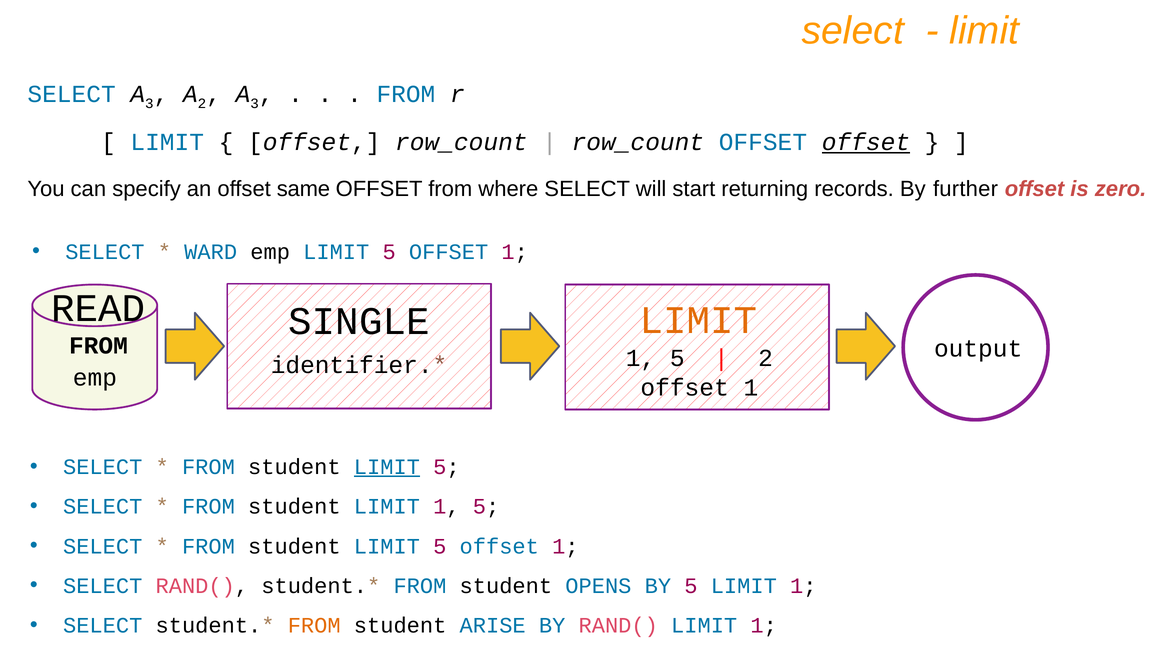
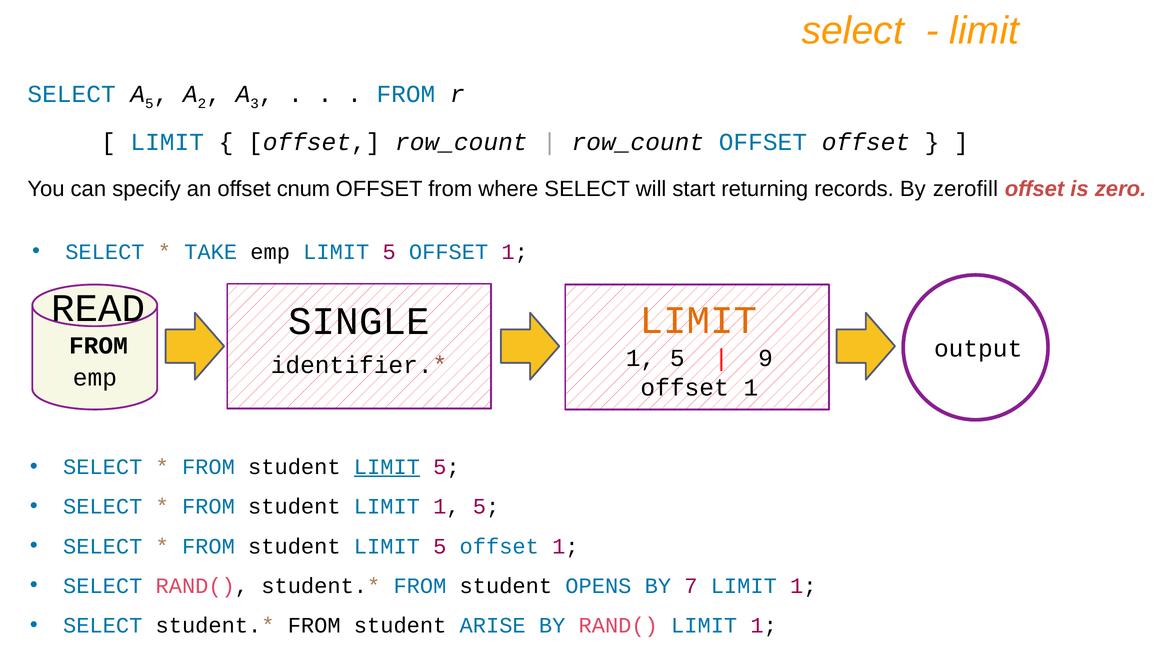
3: 3 -> 5 (149, 104)
offset underline: present -> none (866, 142)
same: same -> cnum (303, 189)
further: further -> zerofill (966, 189)
WARD: WARD -> TAKE (211, 252)
2: 2 -> 9 (766, 358)
BY 5: 5 -> 7 (691, 586)
FROM colour: orange -> black (314, 625)
